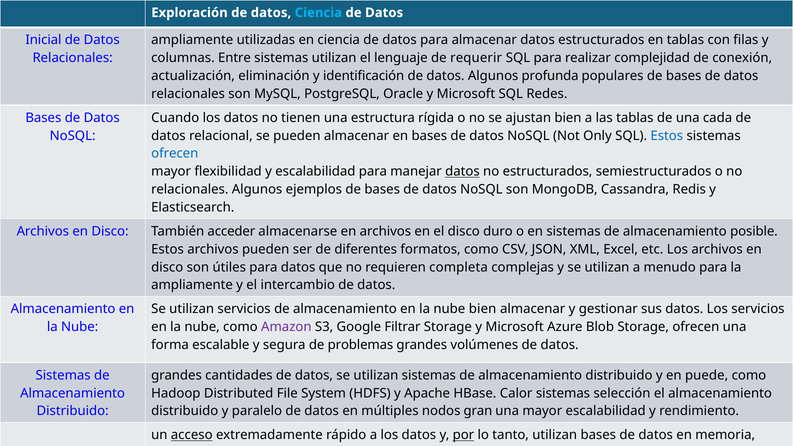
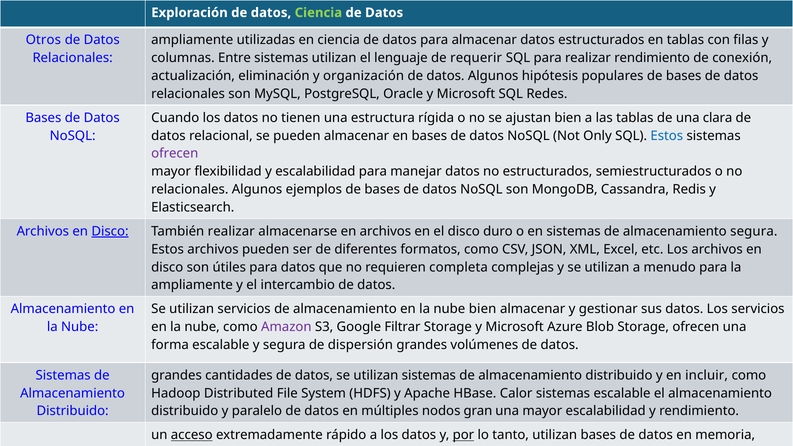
Ciencia colour: light blue -> light green (318, 13)
Inicial: Inicial -> Otros (43, 40)
realizar complejidad: complejidad -> rendimiento (652, 58)
identificación: identificación -> organización (364, 76)
profunda: profunda -> hipótesis (550, 76)
cada: cada -> clara (718, 118)
ofrecen colour: blue -> purple (175, 154)
datos underline: present -> none (462, 172)
Disco underline: none -> present (110, 231)
También acceder: acceder -> realizar (231, 231)
almacenamiento posible: posible -> segura (754, 231)
problemas: problemas -> dispersión (360, 345)
puede: puede -> incluir (707, 375)
sistemas selección: selección -> escalable (622, 393)
